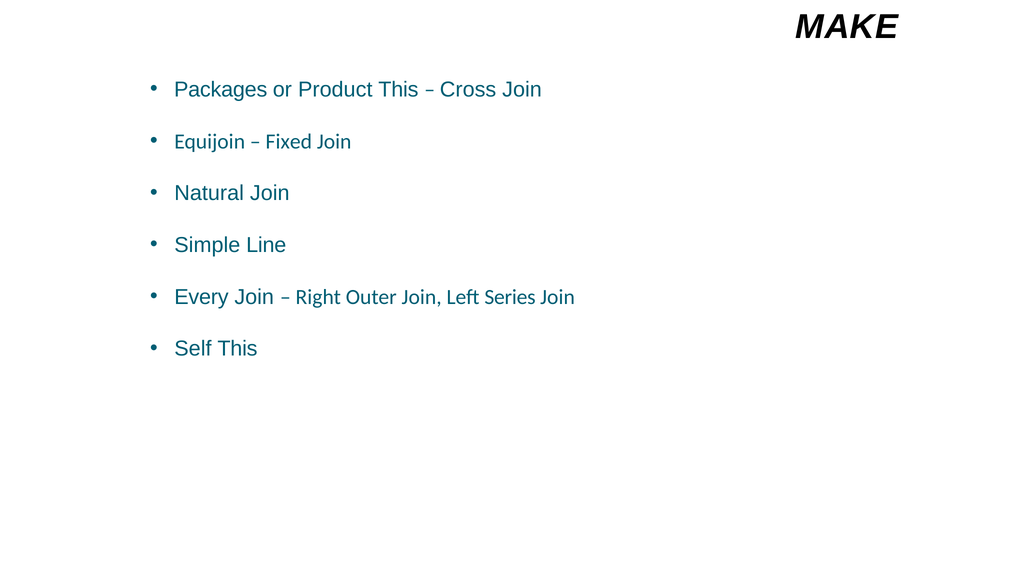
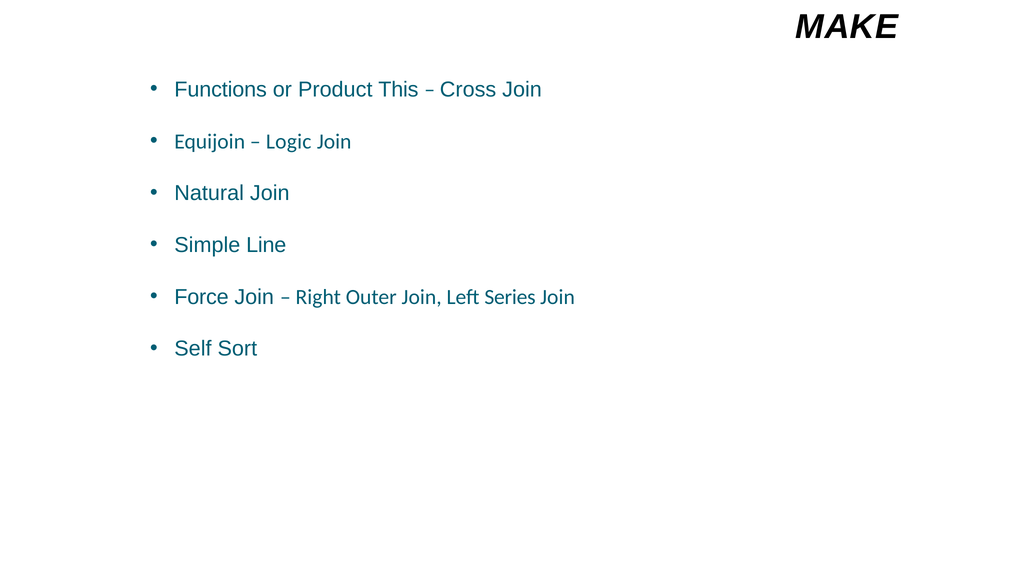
Packages: Packages -> Functions (221, 90)
Fixed: Fixed -> Logic (289, 141)
Every: Every -> Force (201, 297)
Self This: This -> Sort (237, 349)
